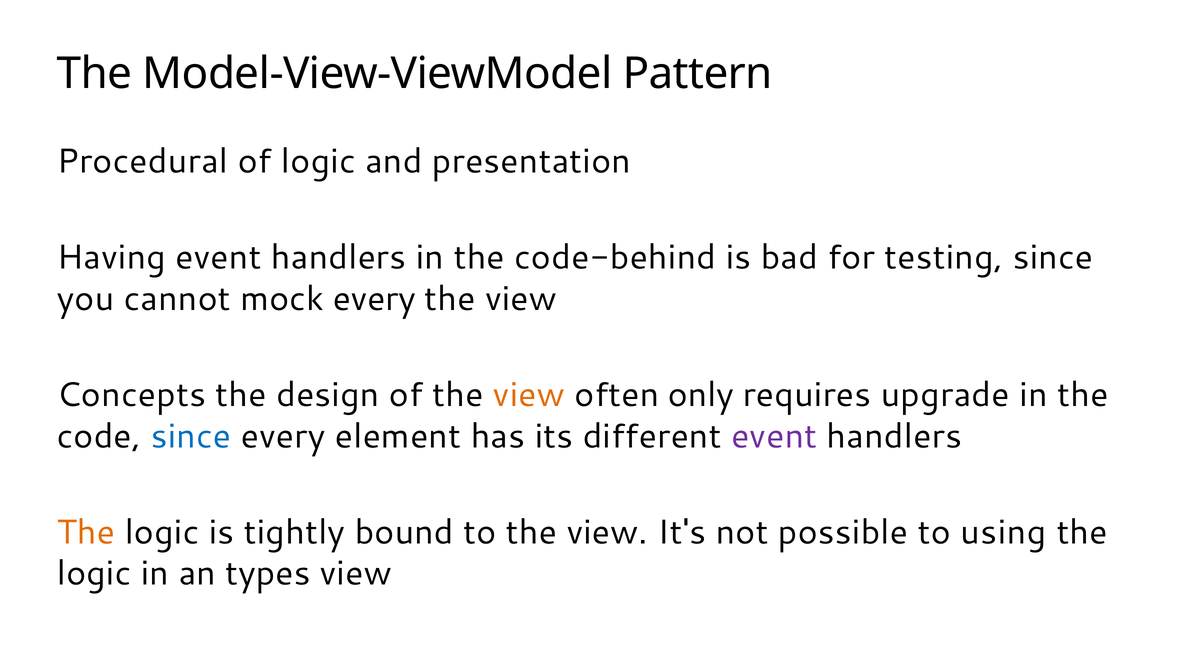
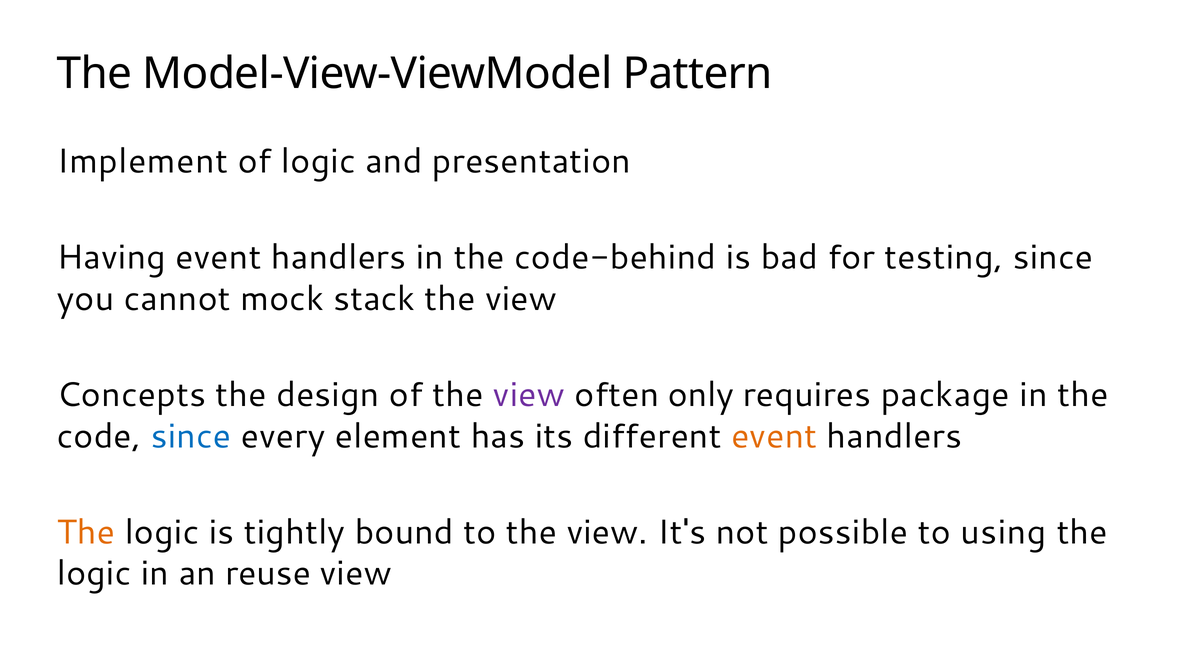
Procedural: Procedural -> Implement (142, 161)
mock every: every -> stack (374, 299)
view colour: orange -> purple (529, 395)
upgrade: upgrade -> package (945, 395)
event colour: purple -> orange (774, 436)
types: types -> reuse (268, 574)
